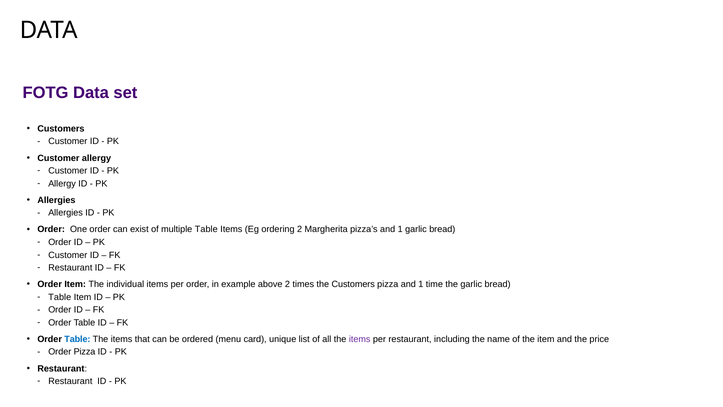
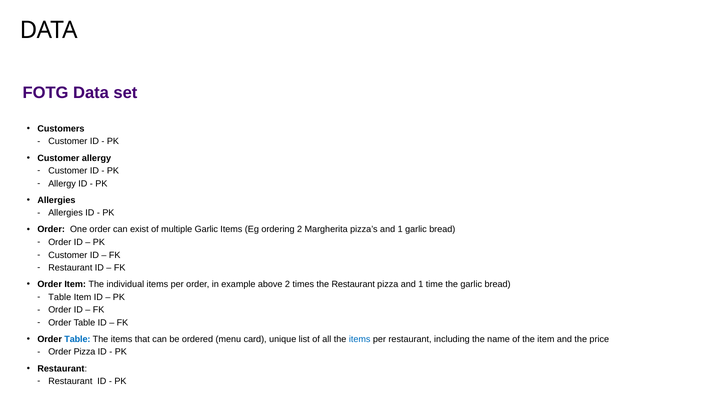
multiple Table: Table -> Garlic (206, 229)
the Customers: Customers -> Restaurant (353, 284)
items colour: purple -> blue (360, 339)
